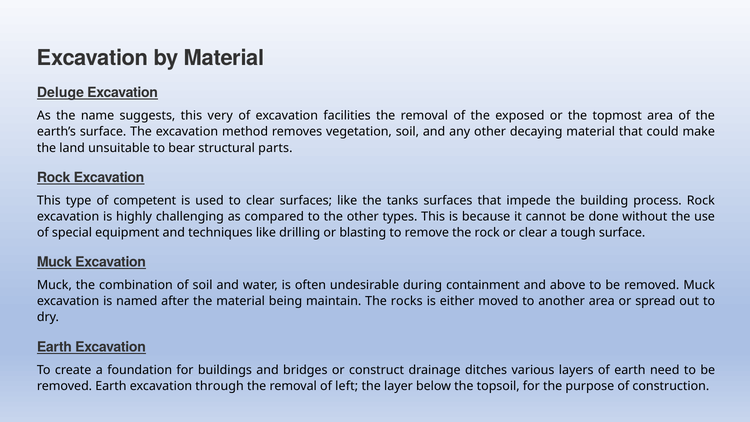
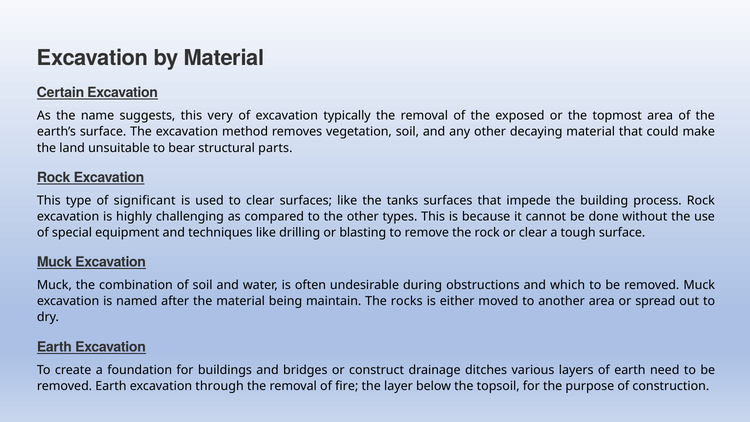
Deluge: Deluge -> Certain (61, 93)
facilities: facilities -> typically (347, 116)
competent: competent -> significant (145, 200)
containment: containment -> obstructions (483, 285)
above: above -> which (568, 285)
left: left -> fire (347, 386)
